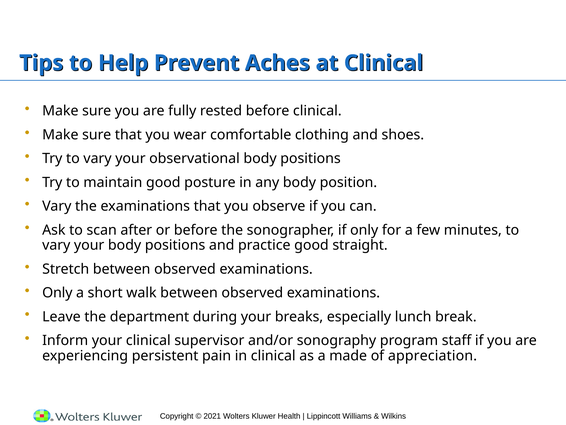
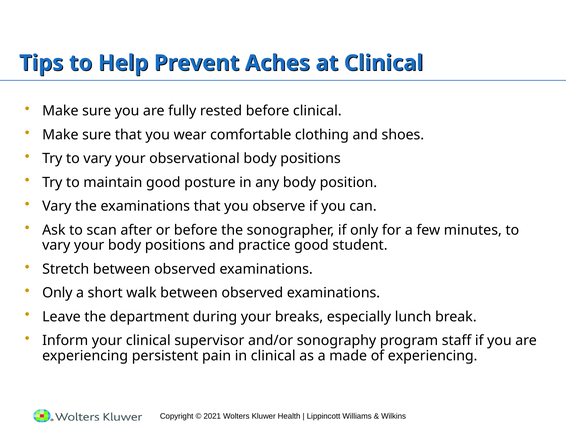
straight: straight -> student (360, 245)
of appreciation: appreciation -> experiencing (433, 355)
